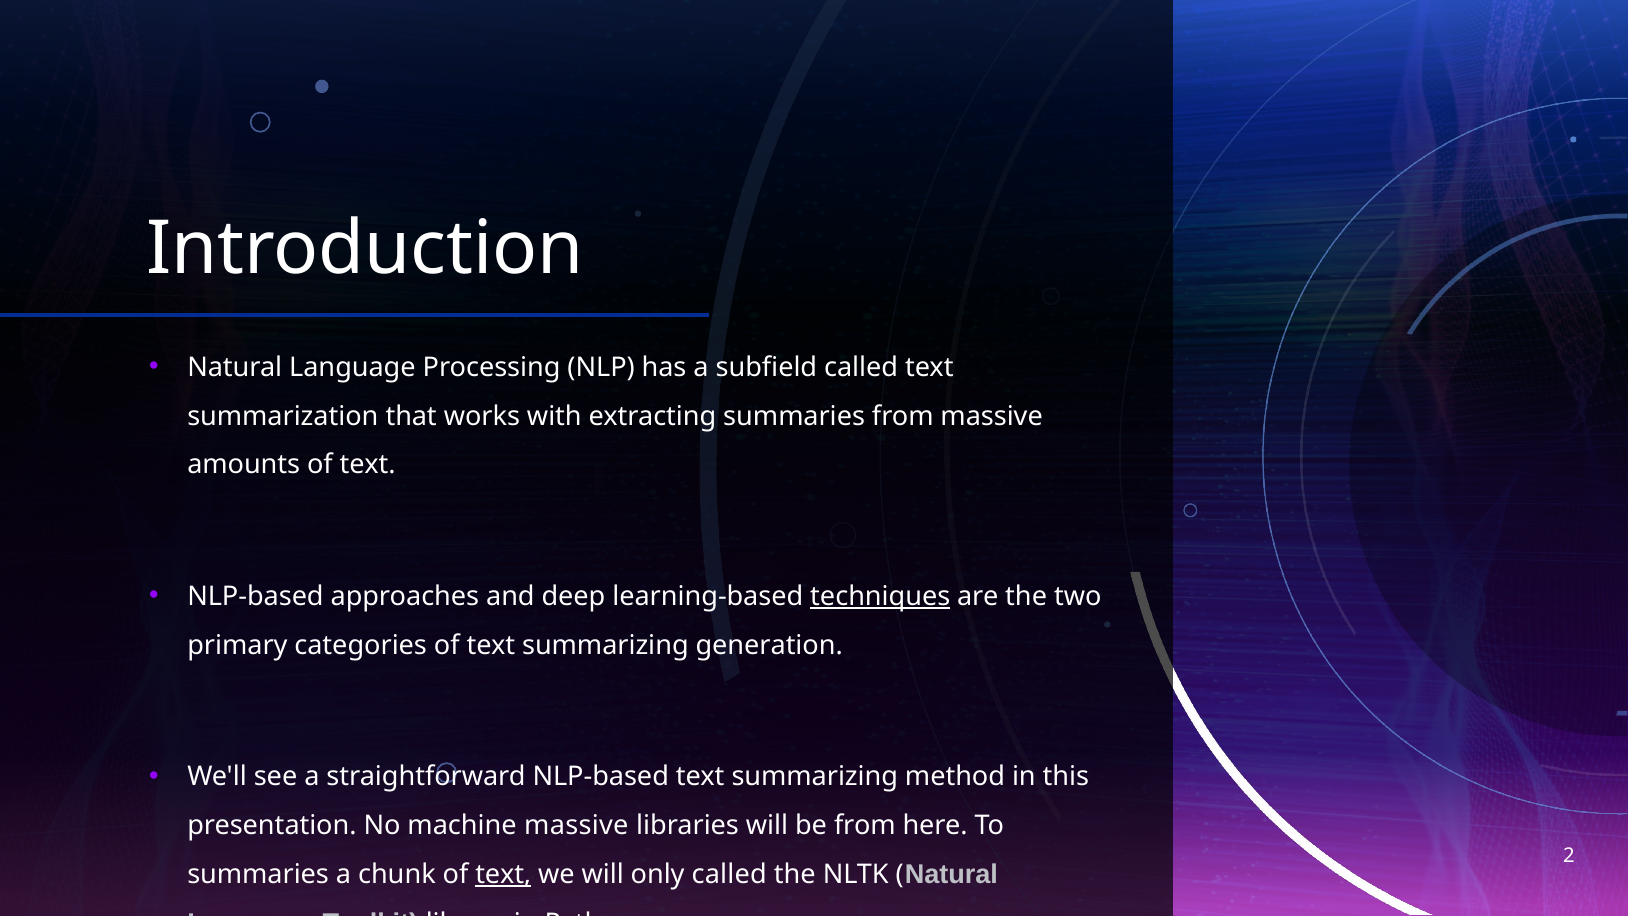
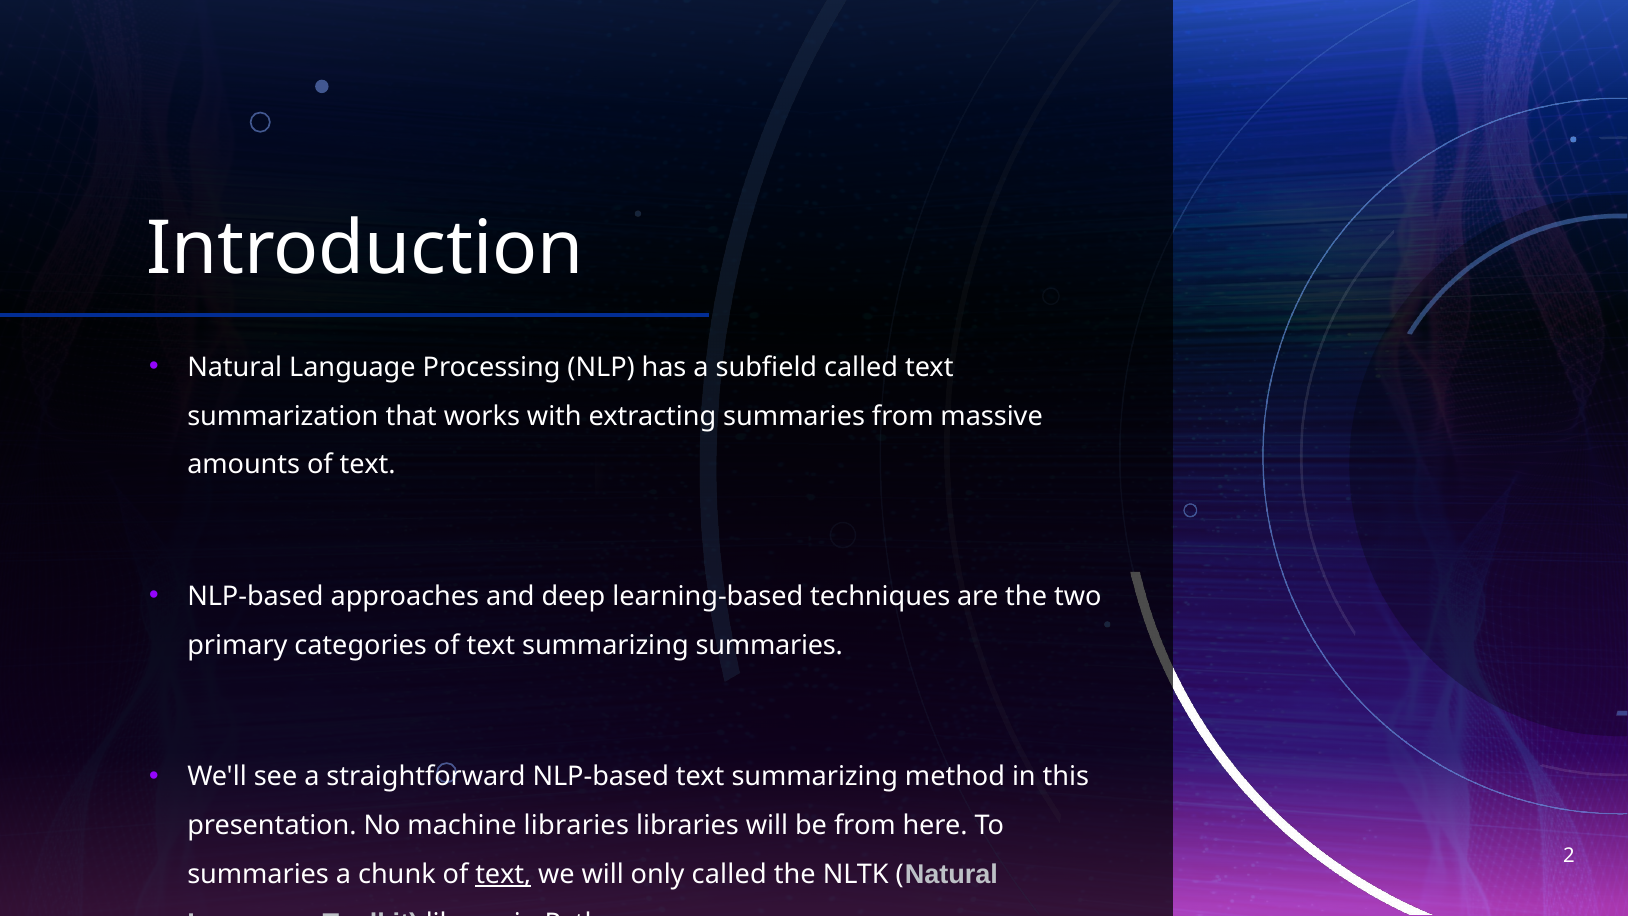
techniques underline: present -> none (880, 596)
summarizing generation: generation -> summaries (769, 645)
machine massive: massive -> libraries (576, 826)
